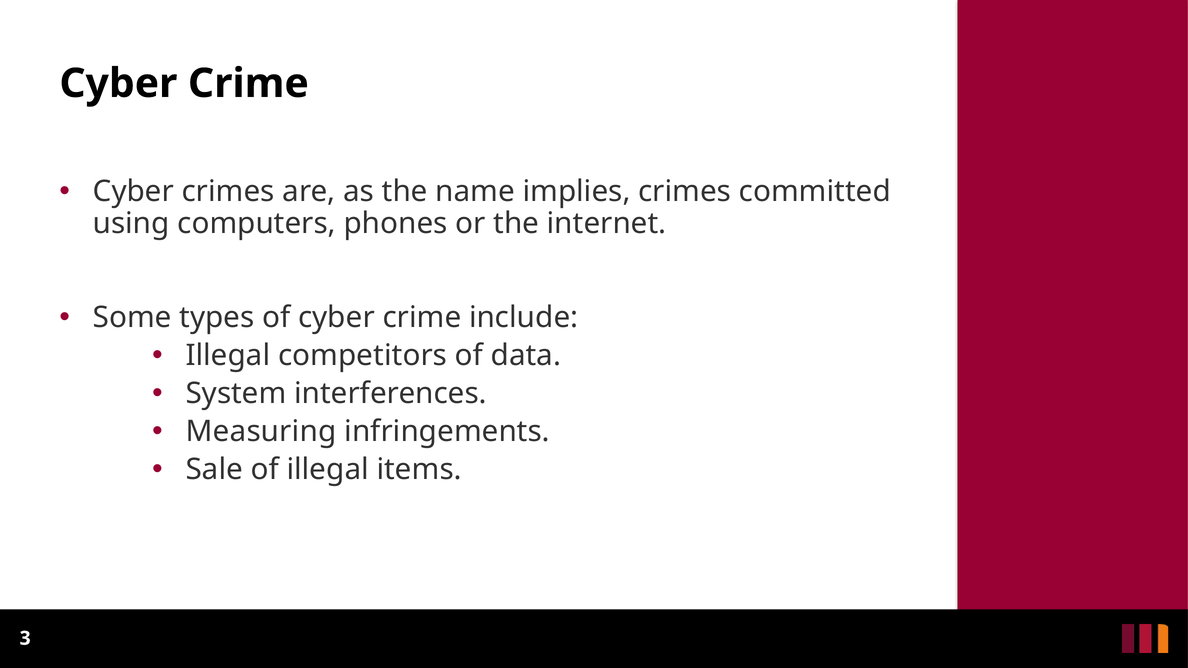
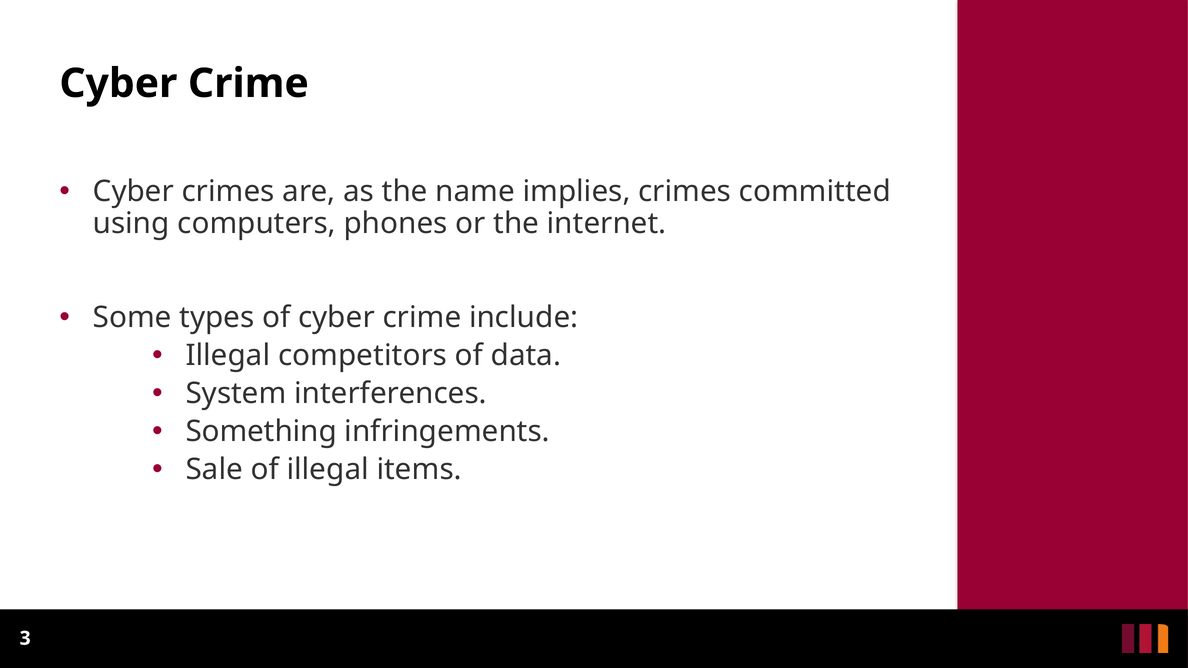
Measuring: Measuring -> Something (261, 432)
